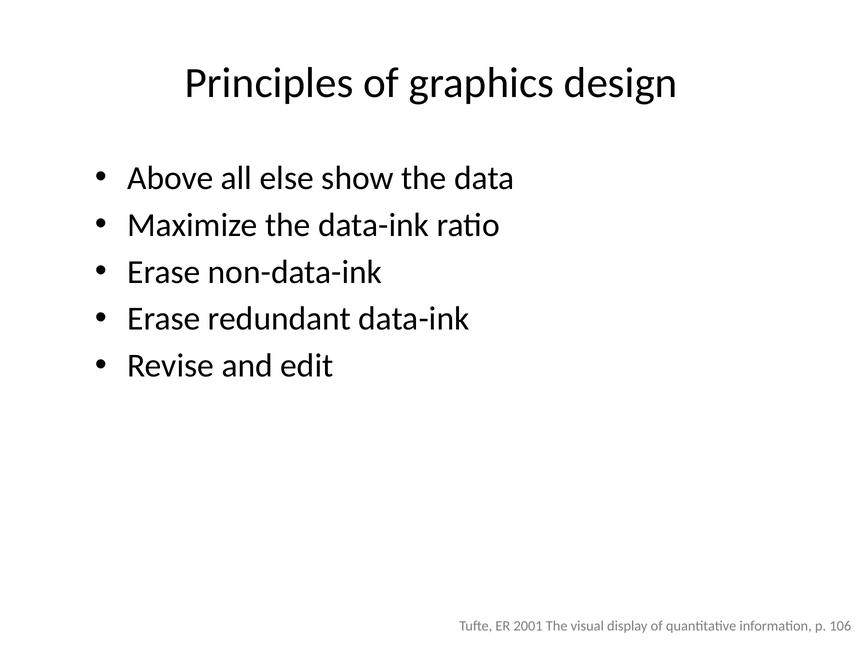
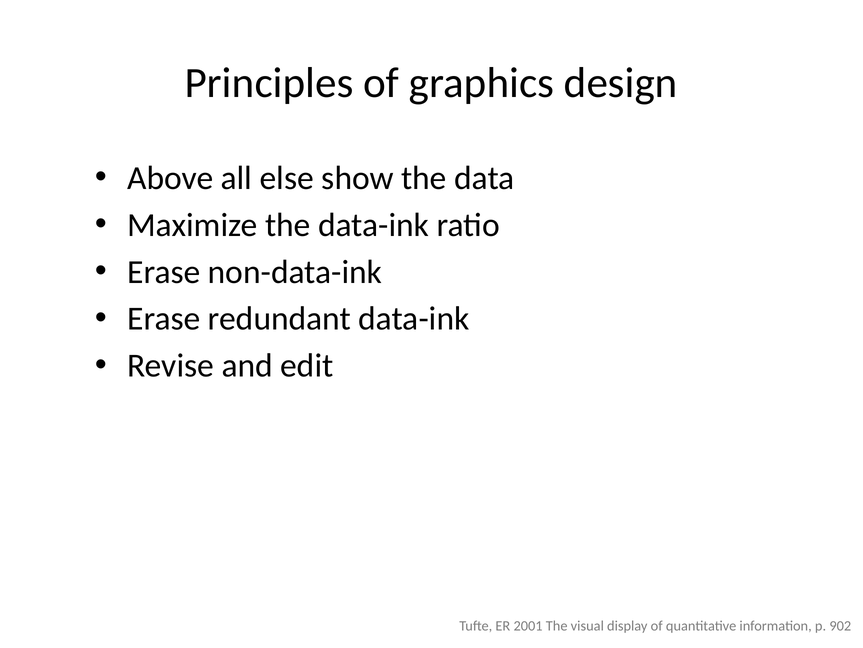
106: 106 -> 902 (840, 625)
